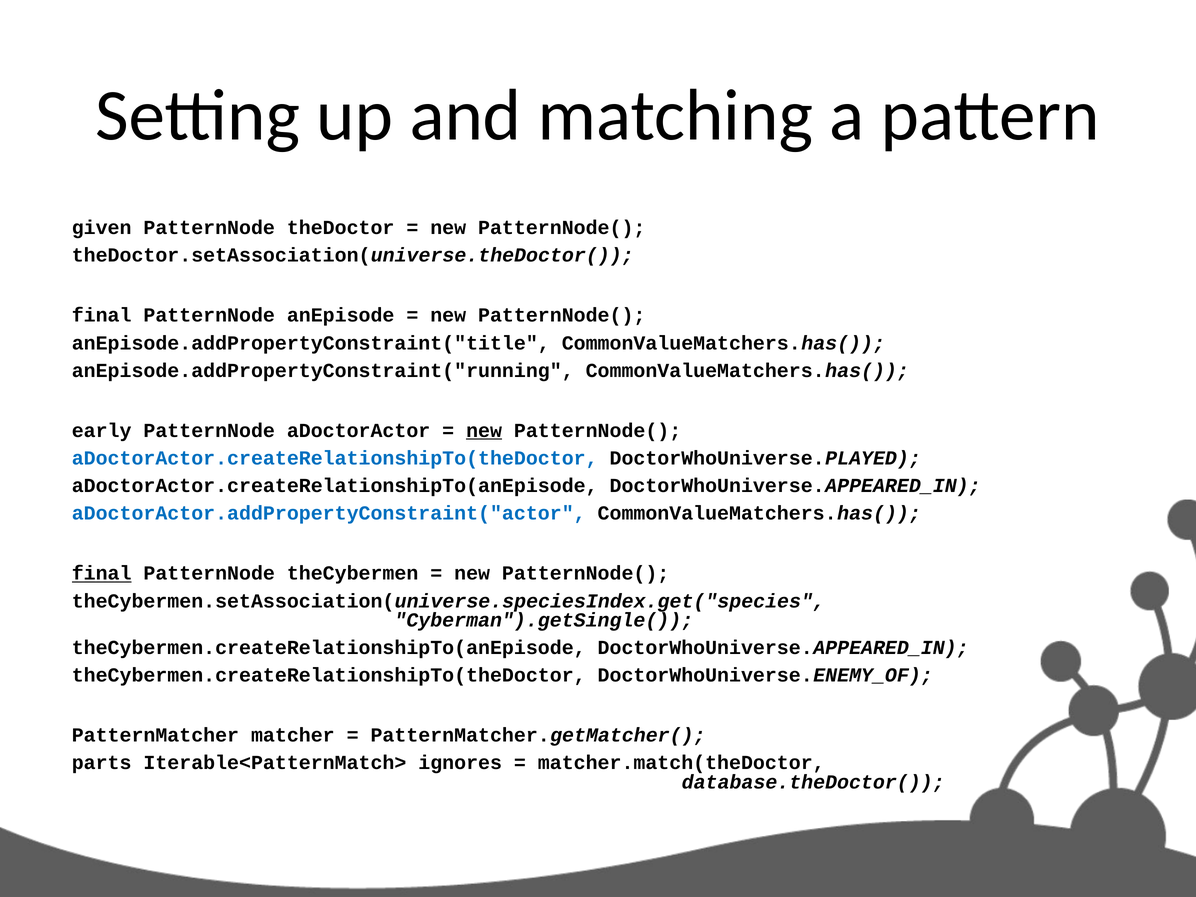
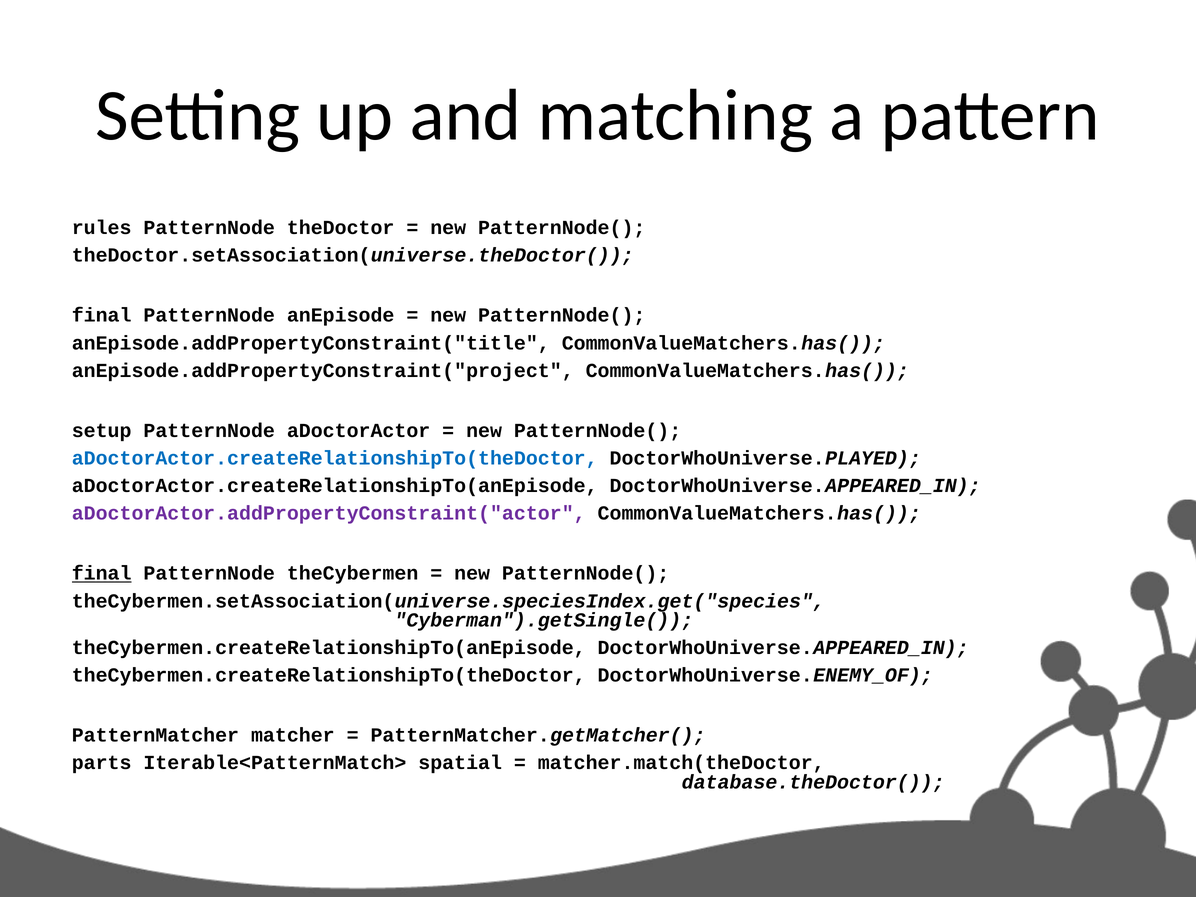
given: given -> rules (102, 228)
anEpisode.addPropertyConstraint("running: anEpisode.addPropertyConstraint("running -> anEpisode.addPropertyConstraint("project (323, 371)
early: early -> setup (102, 431)
new underline: present -> none (484, 431)
aDoctorActor.addPropertyConstraint("actor colour: blue -> purple (329, 513)
ignores: ignores -> spatial (460, 763)
